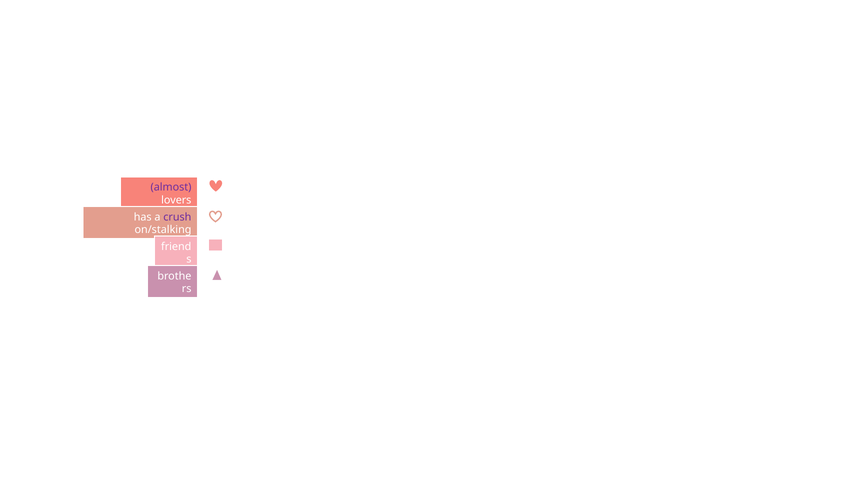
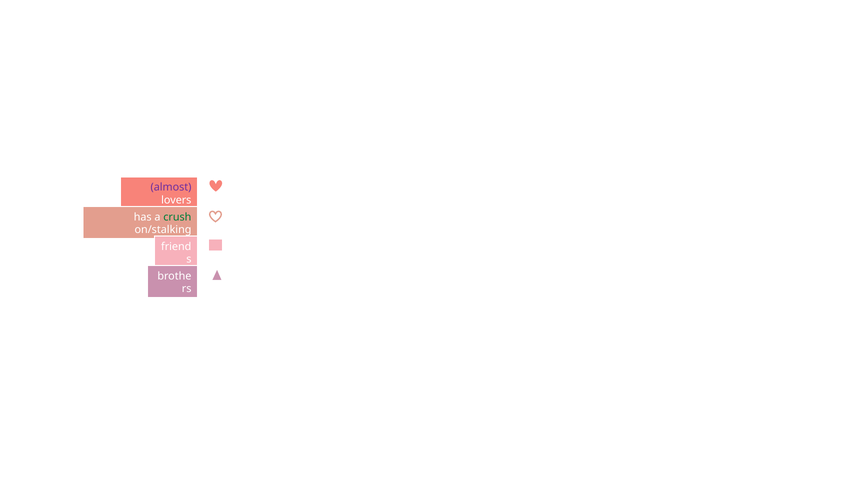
crush colour: purple -> green (177, 217)
